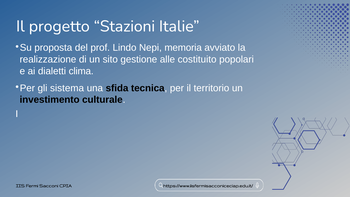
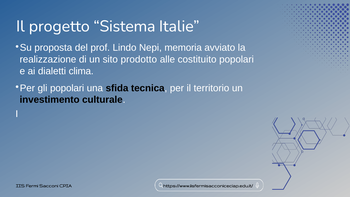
Stazioni: Stazioni -> Sistema (124, 26)
gestione: gestione -> prodotto (139, 59)
gli sistema: sistema -> popolari (67, 88)
